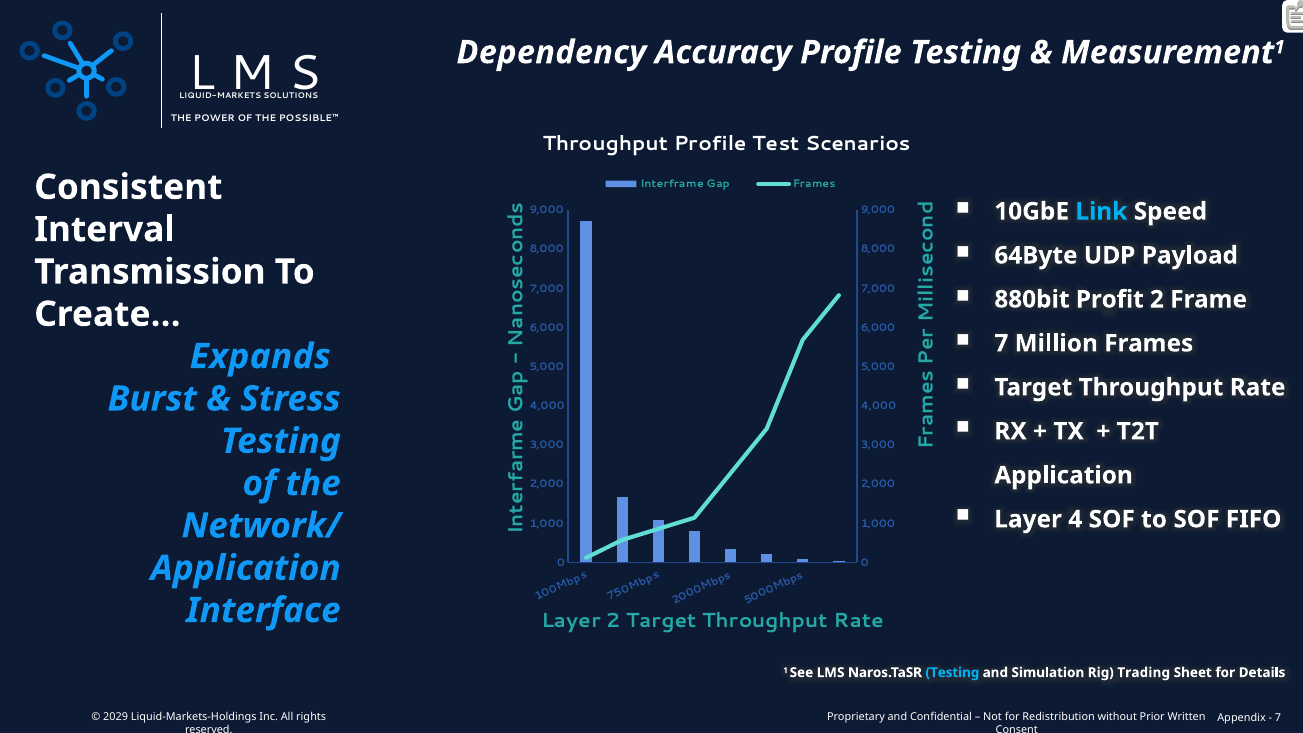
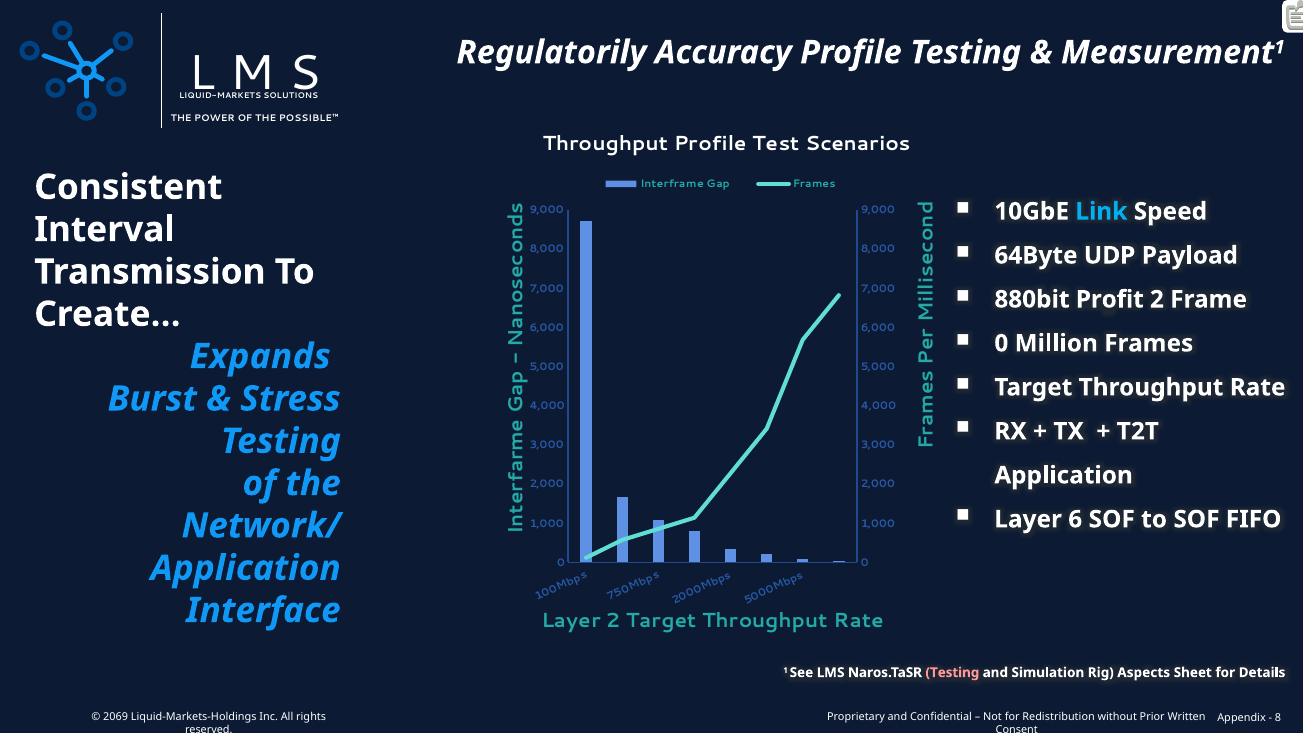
Dependency: Dependency -> Regulatorily (551, 52)
7: 7 -> 0 (1001, 343)
4: 4 -> 6 (1075, 519)
Testing colour: light blue -> pink (952, 672)
Trading: Trading -> Aspects (1144, 672)
2029: 2029 -> 2069 (116, 717)
7: 7 -> 8 (1278, 717)
